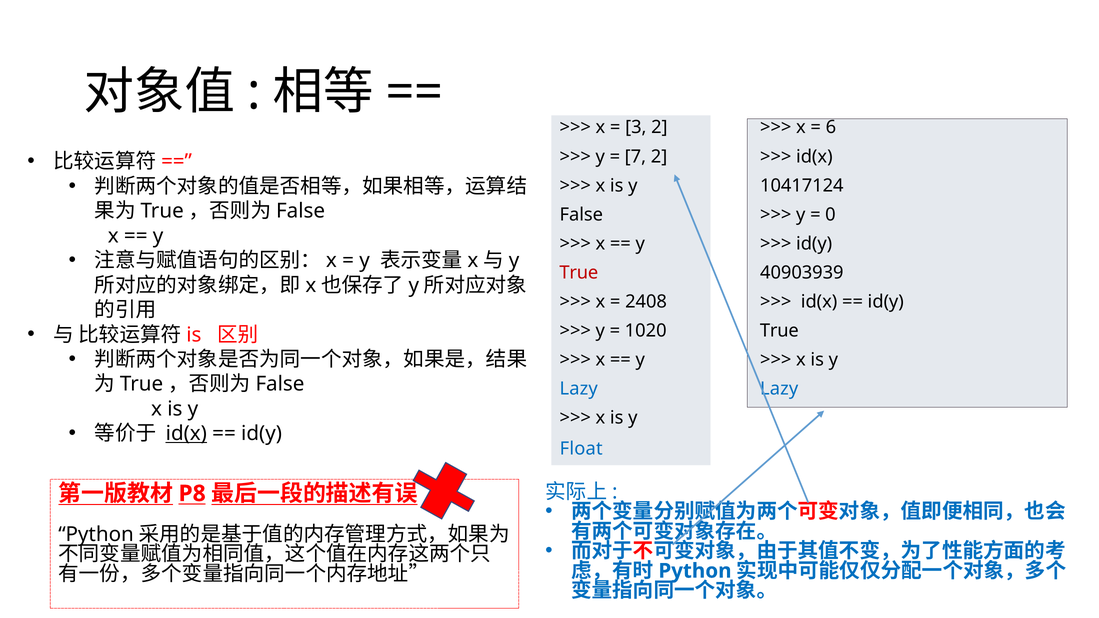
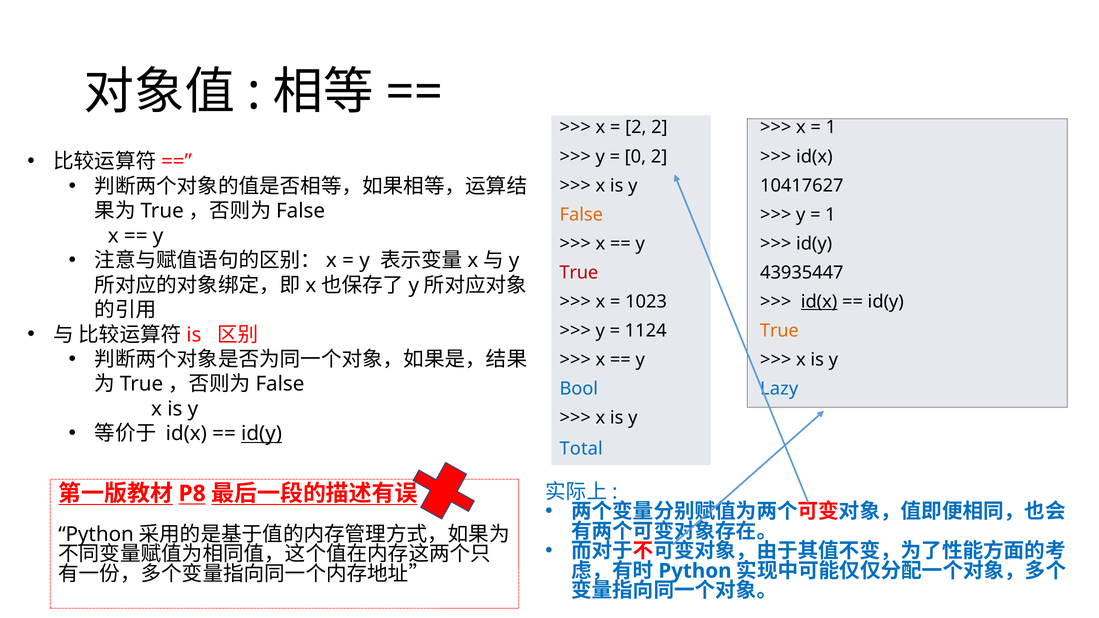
3: 3 -> 2 (636, 127)
6: 6 -> 1 (831, 127)
7: 7 -> 0 (635, 157)
10417124: 10417124 -> 10417627 (802, 186)
False colour: black -> orange (581, 215)
0: 0 -> 1 (830, 215)
40903939: 40903939 -> 43935447 (802, 273)
2408: 2408 -> 1023 (646, 302)
id(x underline: none -> present (819, 302)
1020: 1020 -> 1124 (646, 331)
True colour: black -> orange (779, 331)
Lazy: Lazy -> Bool (579, 389)
id(x underline: present -> none (186, 434)
id(y underline: none -> present (262, 434)
Float: Float -> Total (581, 449)
